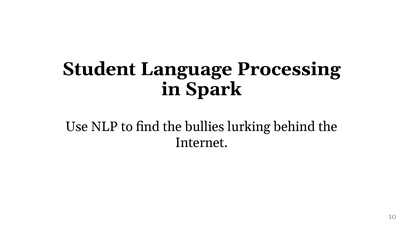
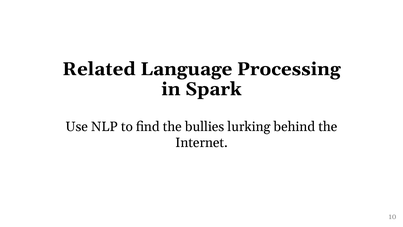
Student: Student -> Related (99, 69)
